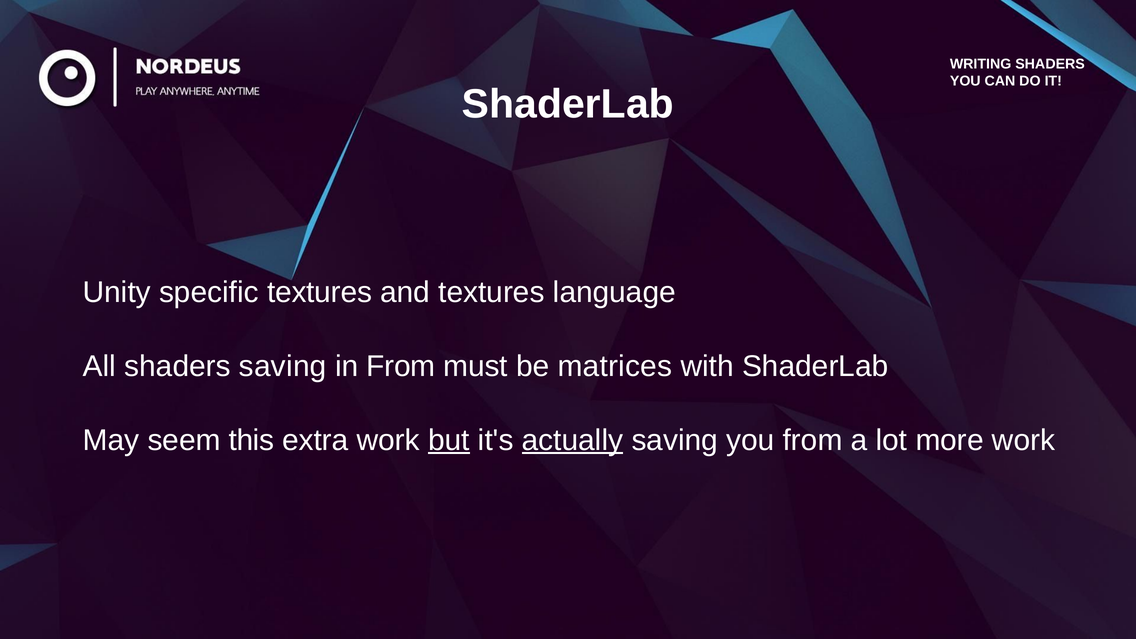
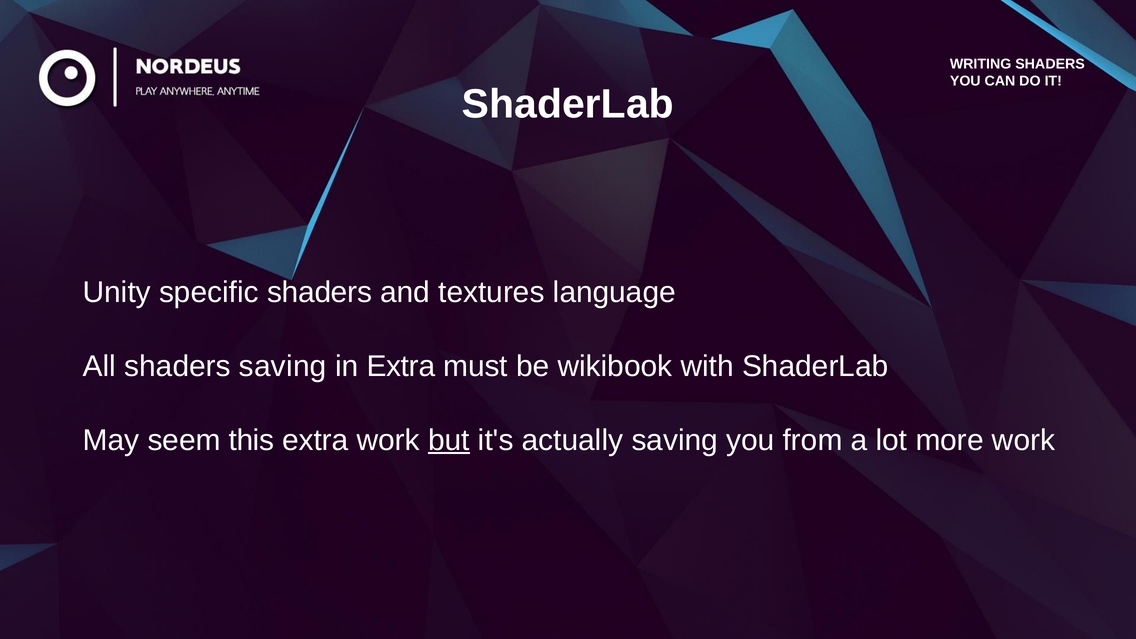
specific textures: textures -> shaders (320, 293)
in From: From -> Extra (401, 366)
matrices: matrices -> wikibook (615, 366)
actually underline: present -> none (573, 440)
